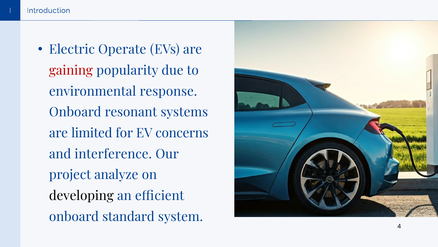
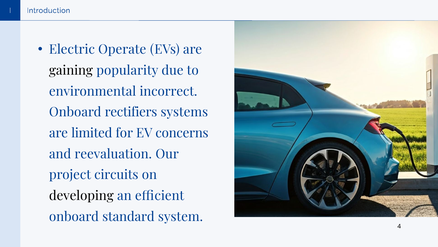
gaining colour: red -> black (71, 70)
response: response -> incorrect (168, 91)
resonant: resonant -> rectifiers (131, 112)
interference: interference -> reevaluation (113, 154)
analyze: analyze -> circuits (116, 174)
